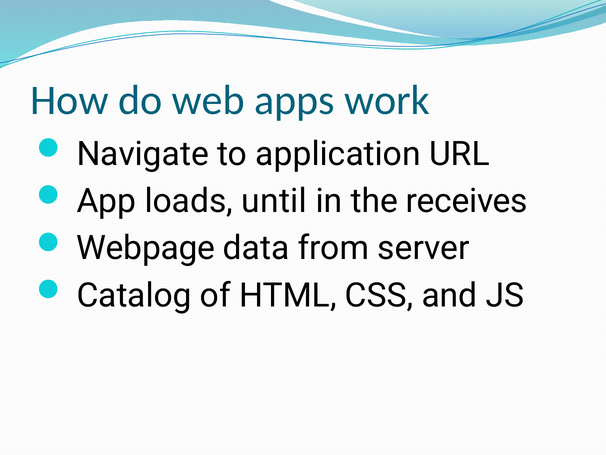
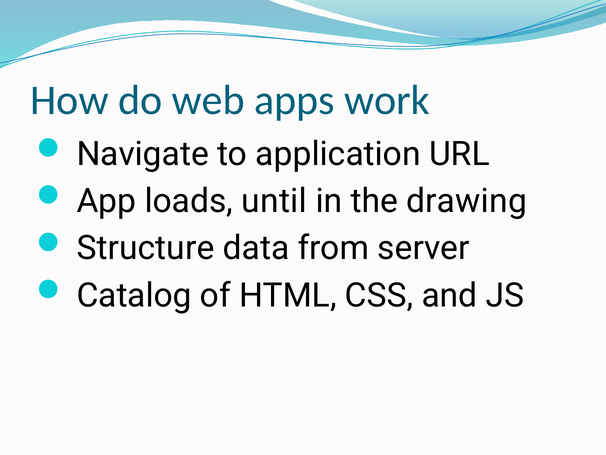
receives: receives -> drawing (467, 201)
Webpage: Webpage -> Structure (145, 248)
